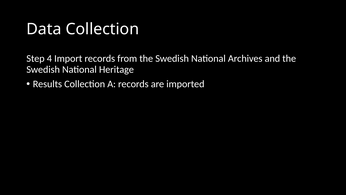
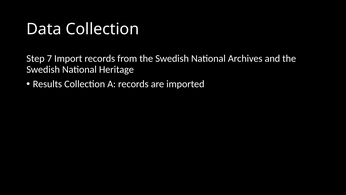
4: 4 -> 7 (49, 58)
